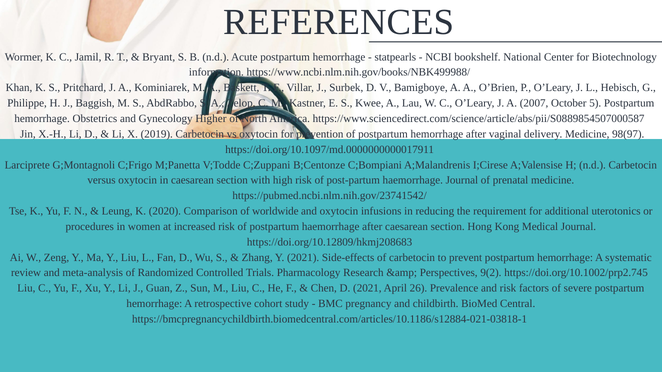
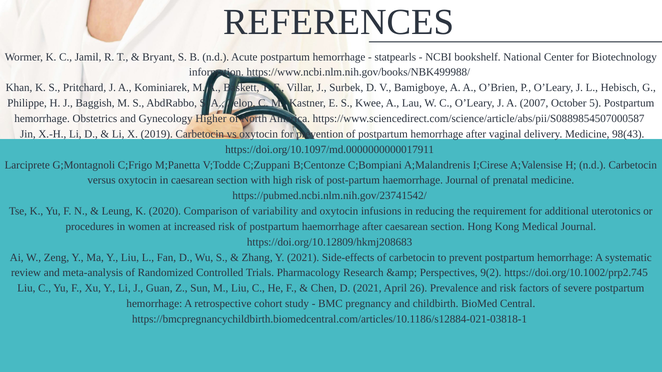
98(97: 98(97 -> 98(43 (628, 134)
worldwide: worldwide -> variability (275, 211)
